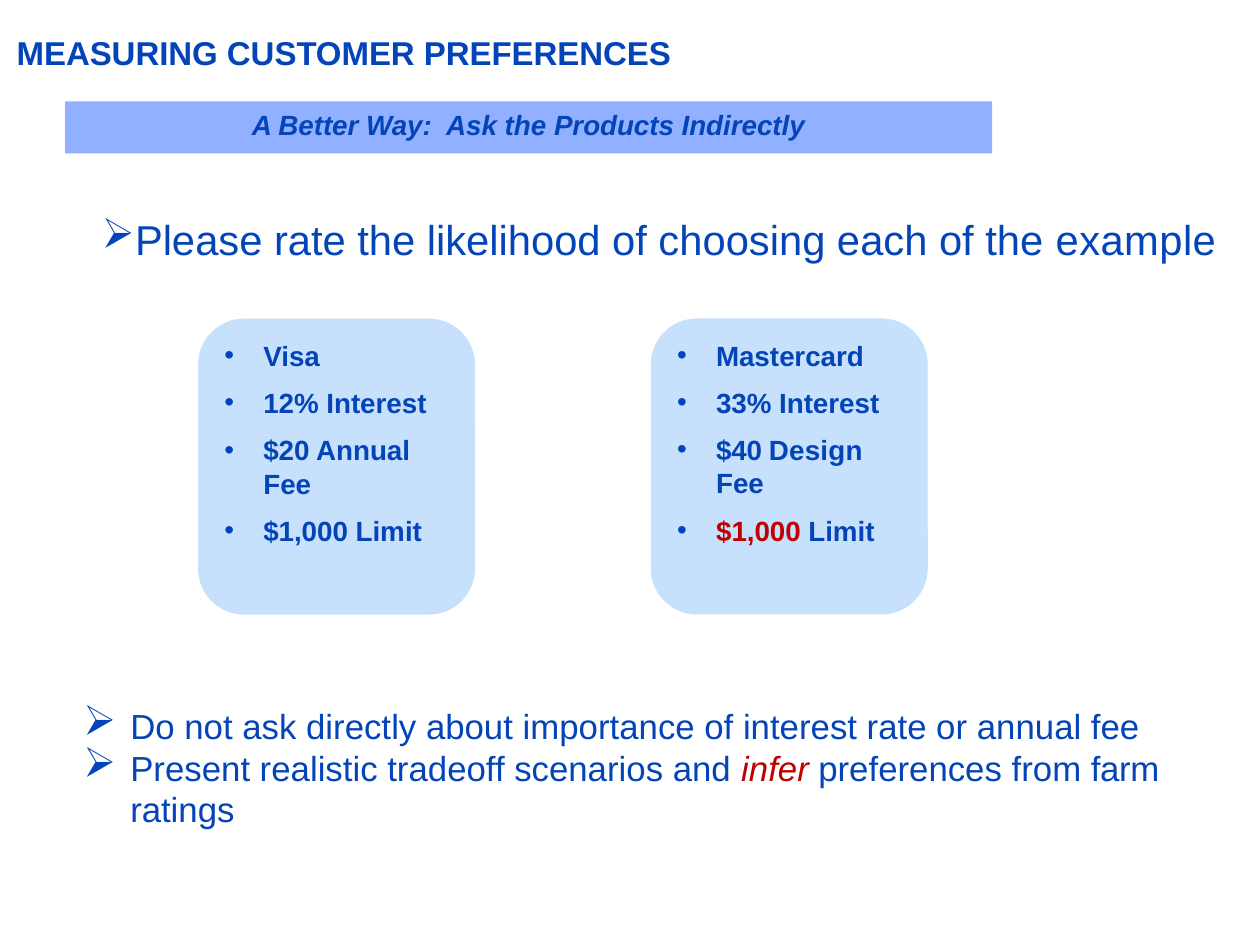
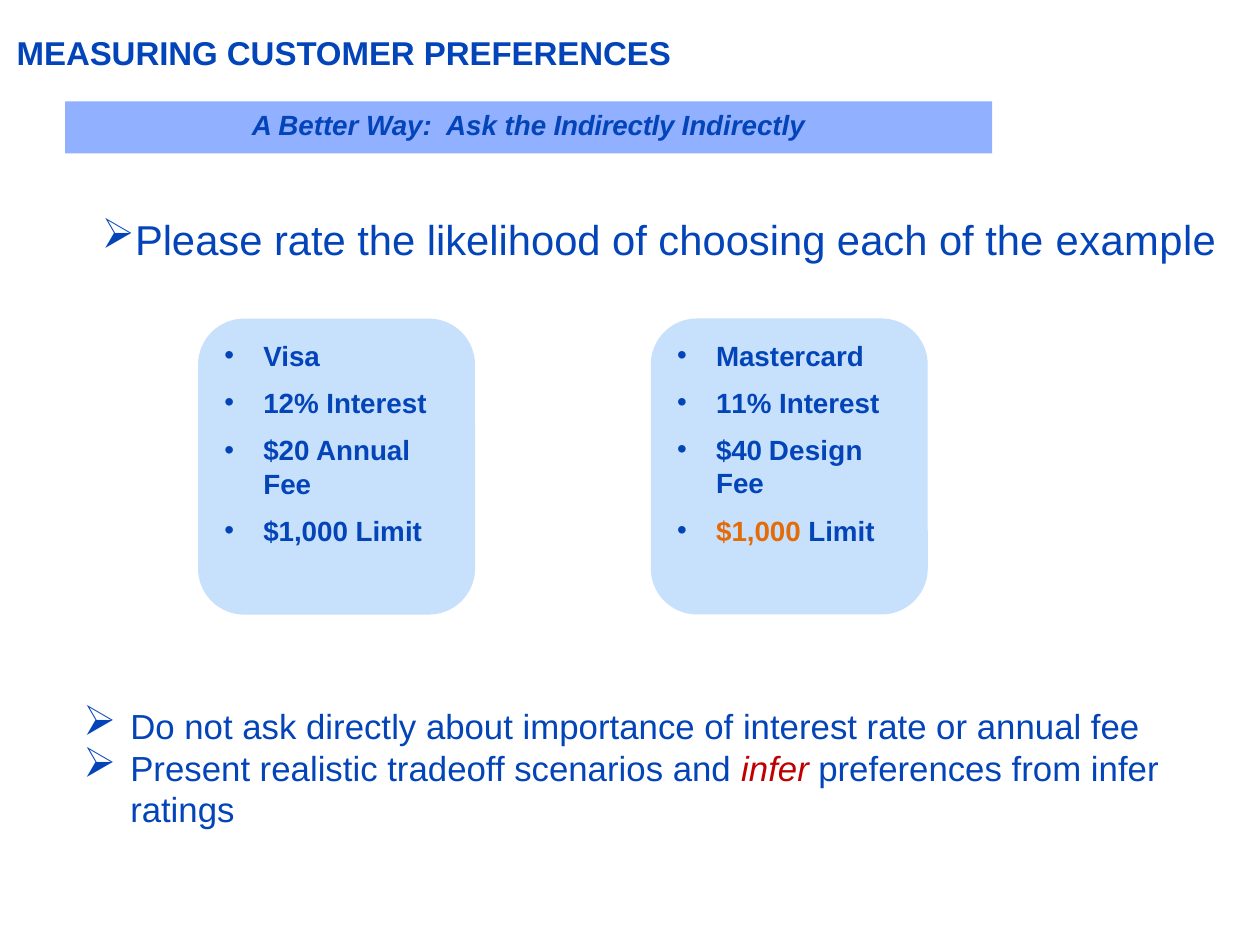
the Products: Products -> Indirectly (614, 126)
33%: 33% -> 11% (744, 404)
$1,000 colour: red -> orange (758, 532)
from farm: farm -> infer (1125, 770)
